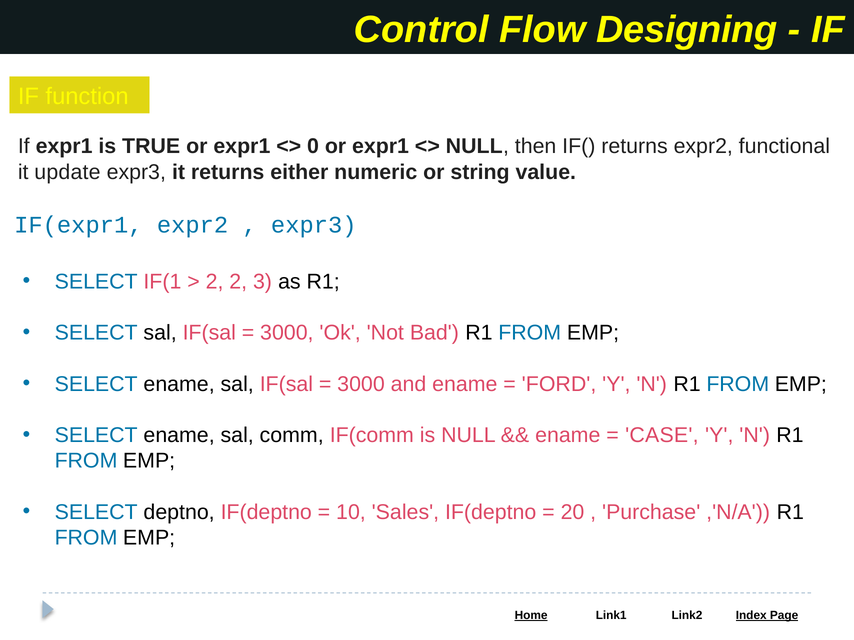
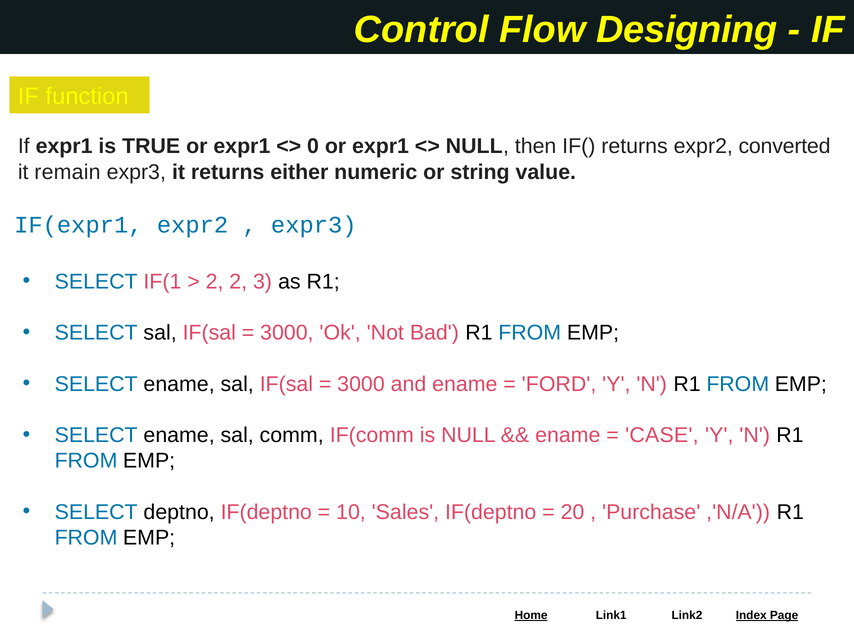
functional: functional -> converted (785, 147)
update: update -> remain (67, 172)
